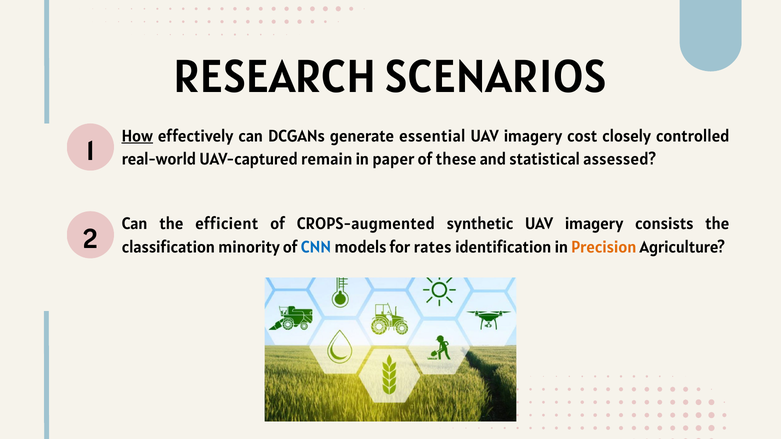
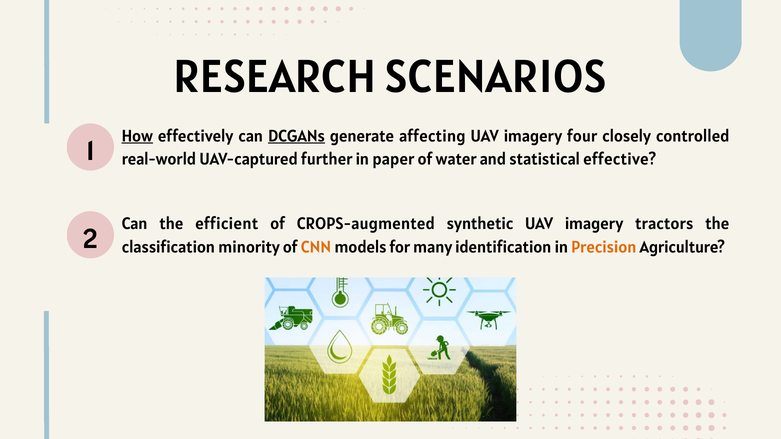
DCGANs underline: none -> present (296, 136)
essential: essential -> affecting (432, 136)
cost: cost -> four (582, 136)
remain: remain -> further (327, 160)
these: these -> water (456, 160)
assessed: assessed -> effective (620, 160)
consists: consists -> tractors (664, 224)
CNN colour: blue -> orange (316, 247)
rates: rates -> many (433, 247)
